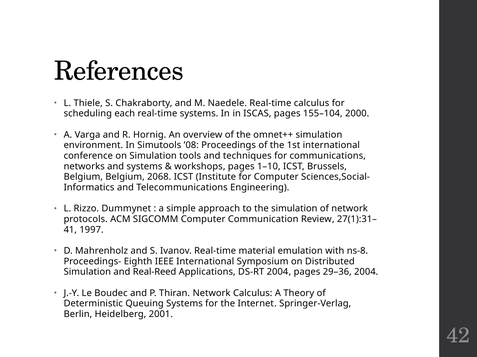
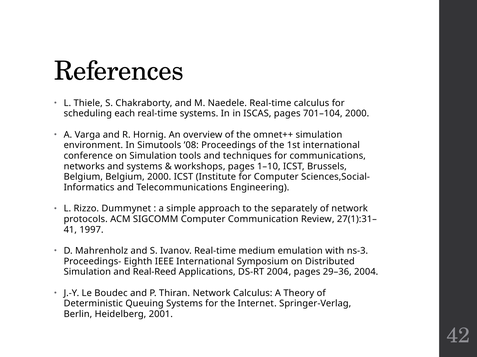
155–104: 155–104 -> 701–104 (323, 114)
Belgium 2068: 2068 -> 2000 (159, 177)
the simulation: simulation -> separately (294, 209)
material: material -> medium (257, 251)
ns-8: ns-8 -> ns-3 (357, 251)
